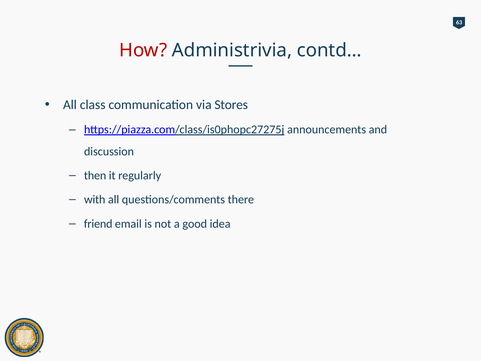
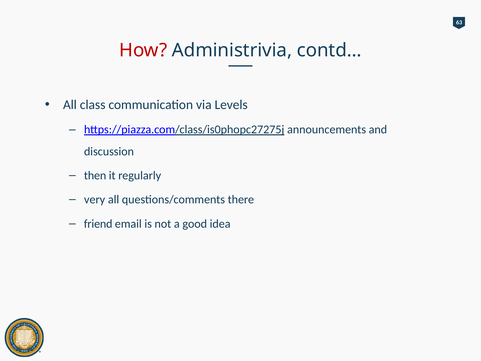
Stores: Stores -> Levels (231, 105)
with: with -> very (95, 200)
